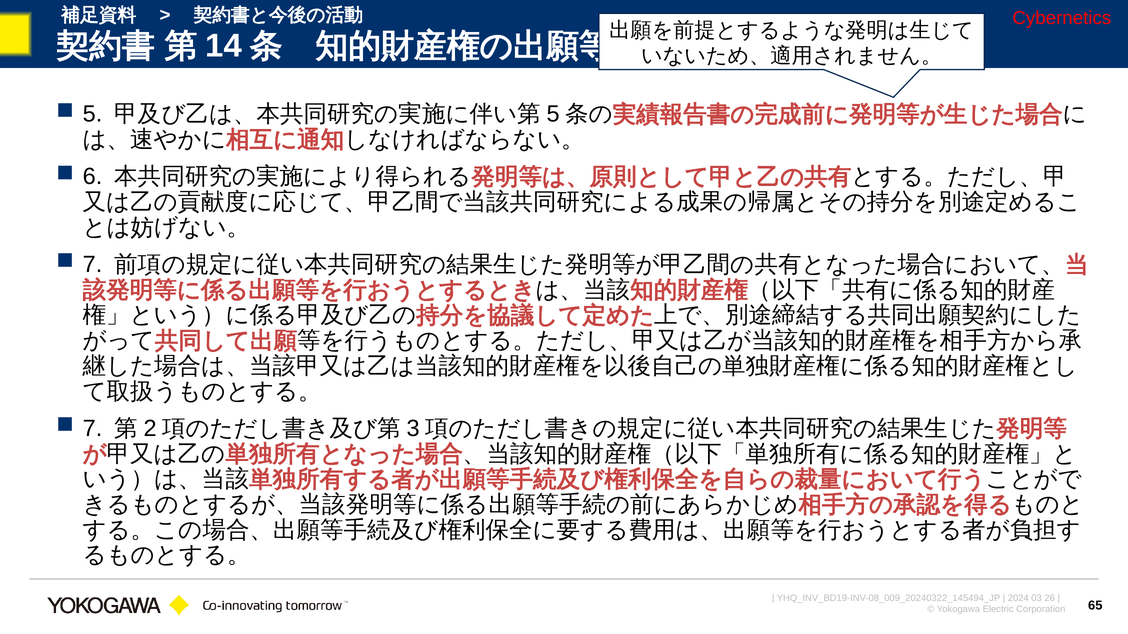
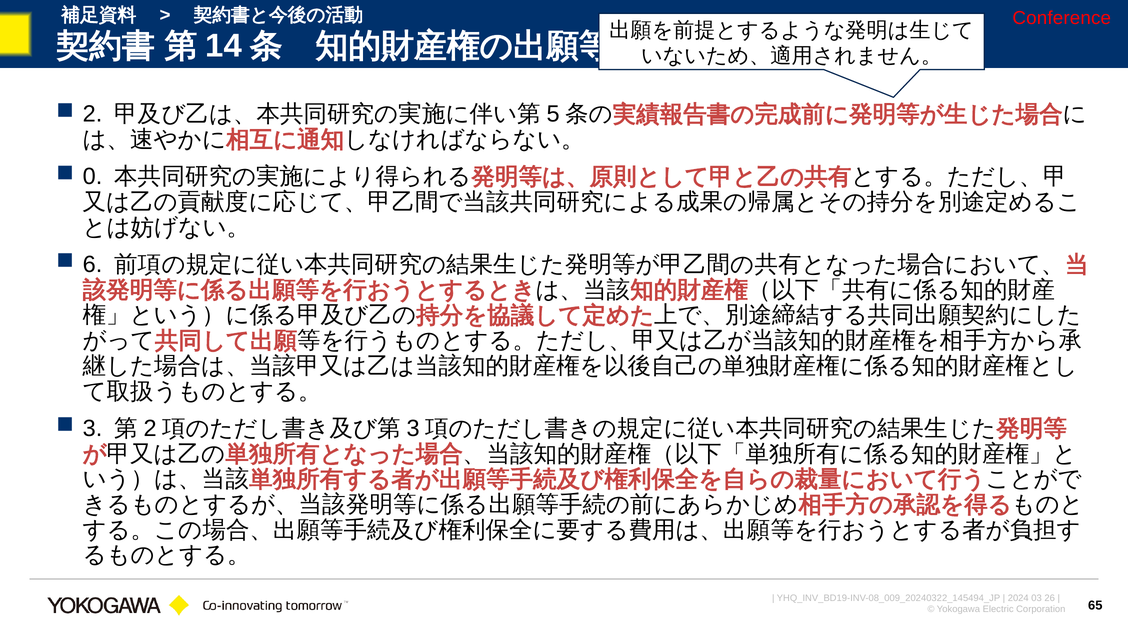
Cybernetics: Cybernetics -> Conference (1062, 18)
5: 5 -> 2 (92, 114)
6: 6 -> 0 (92, 177)
7: 7 -> 6 (92, 265)
7: 7 -> 3 (92, 429)
